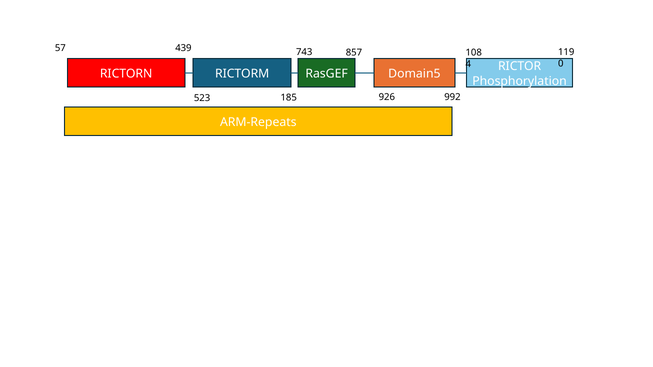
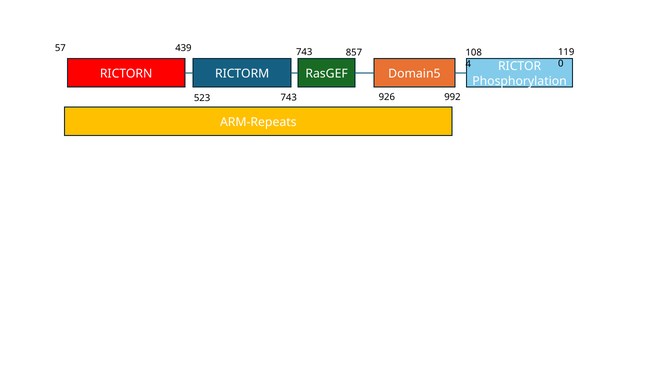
523 185: 185 -> 743 (289, 98)
